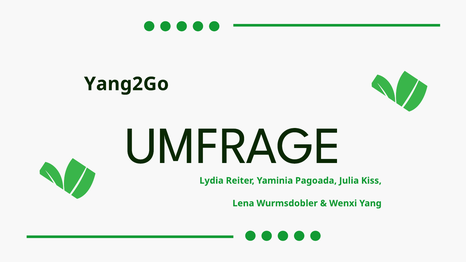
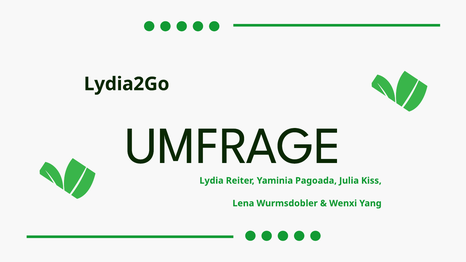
Yang2Go: Yang2Go -> Lydia2Go (127, 84)
